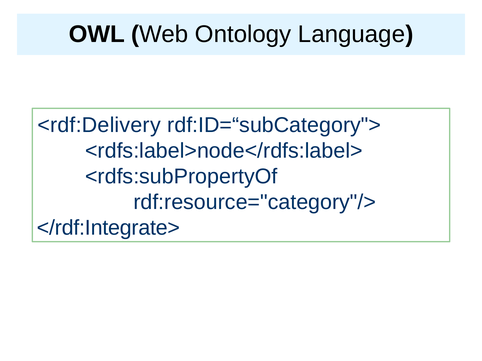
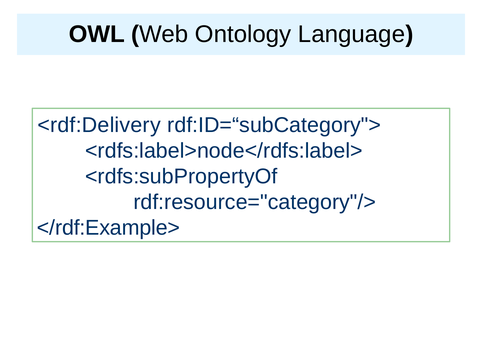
</rdf:Integrate>: </rdf:Integrate> -> </rdf:Example> (108, 228)
